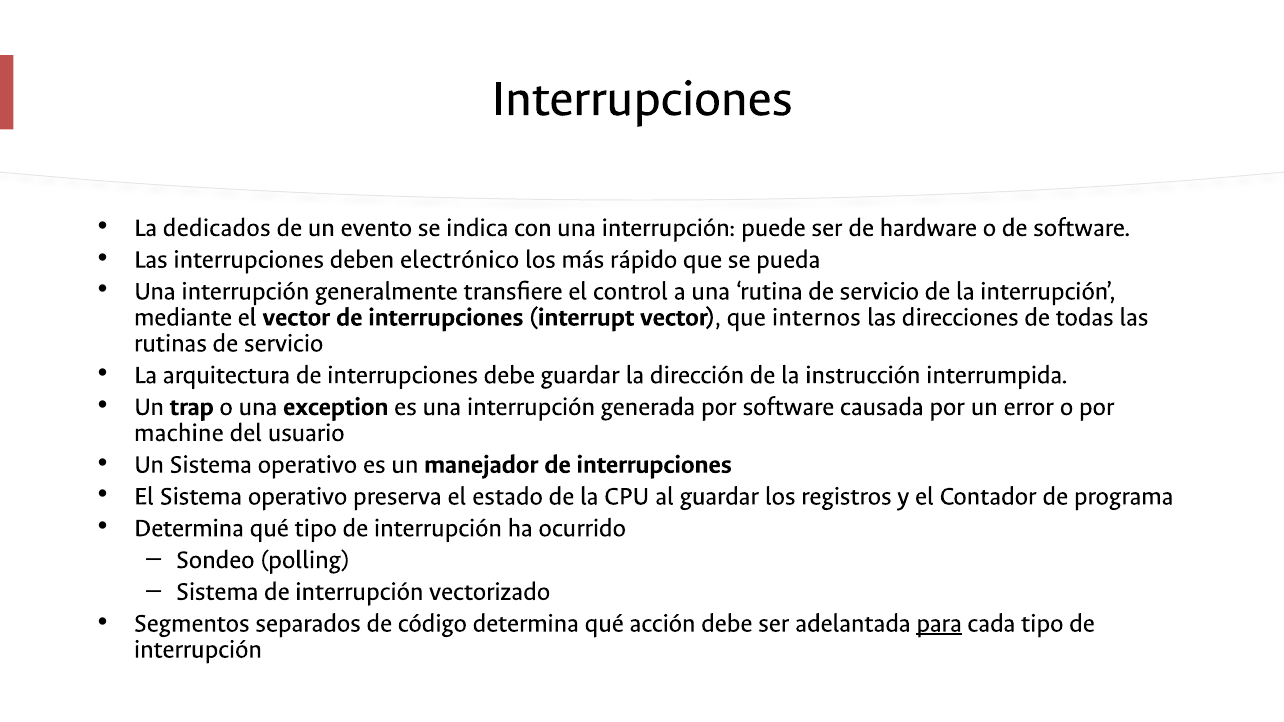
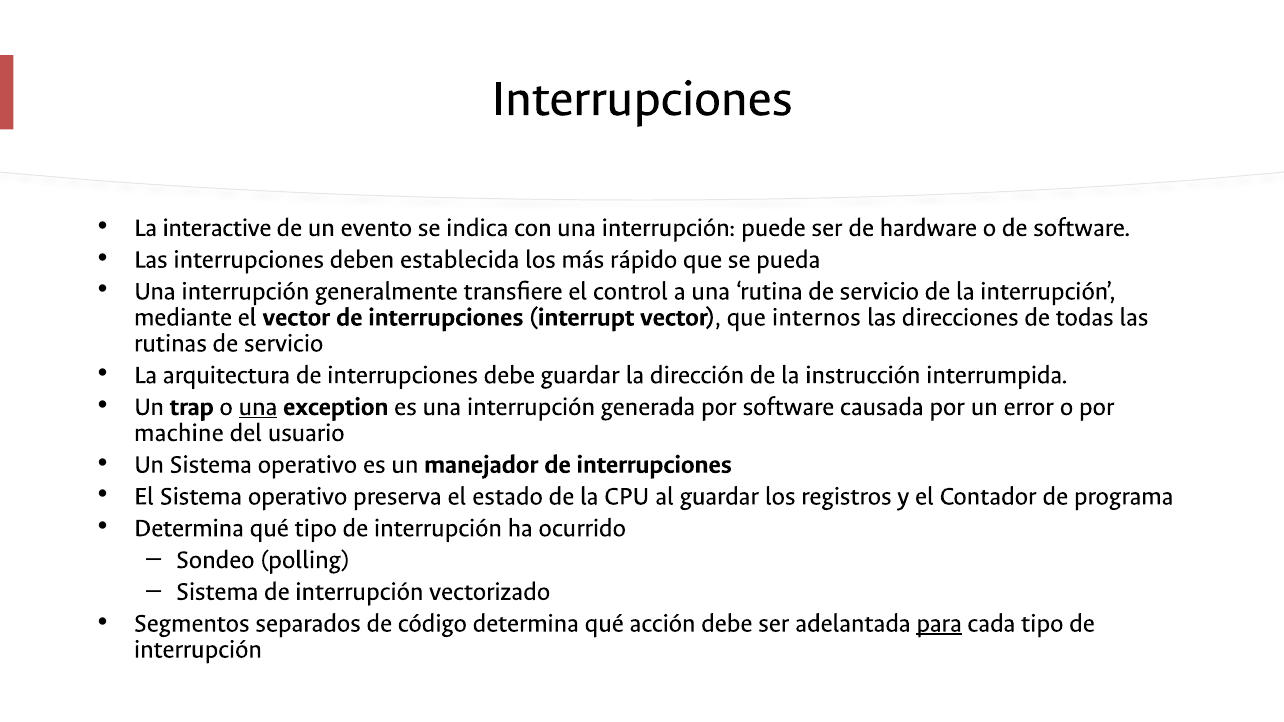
dedicados: dedicados -> interactive (217, 227)
electrónico: electrónico -> establecida (460, 259)
una underline: none -> present (258, 406)
